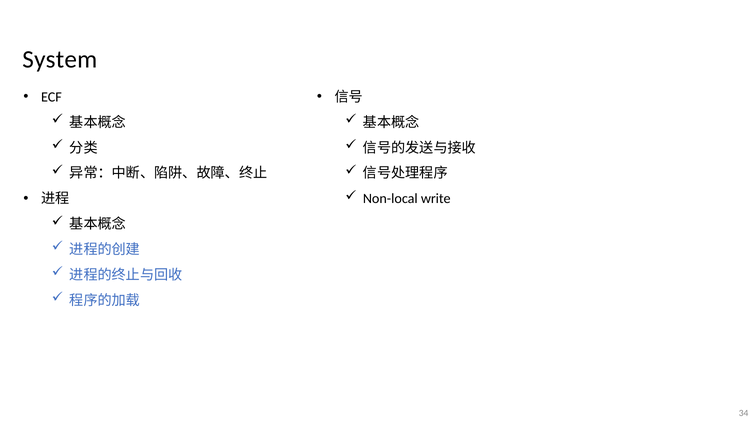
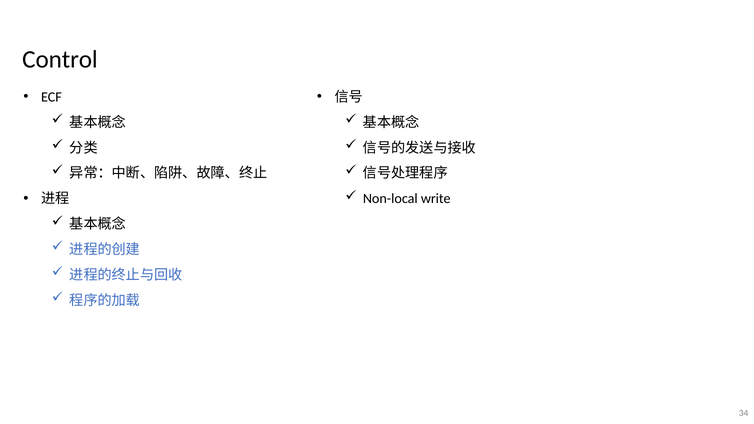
System: System -> Control (60, 60)
